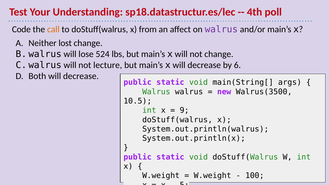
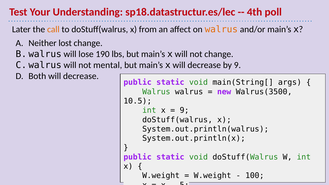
Code: Code -> Later (21, 29)
walrus colour: purple -> orange (221, 29)
524: 524 -> 190 (103, 54)
lecture: lecture -> mental (108, 65)
by 6: 6 -> 9 (237, 65)
